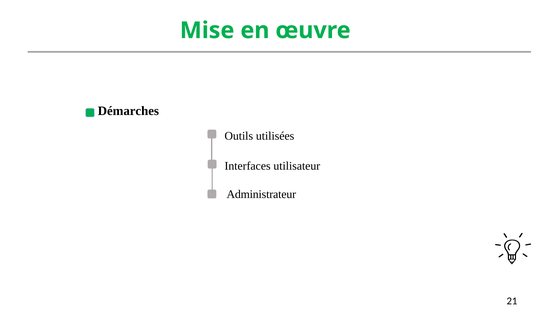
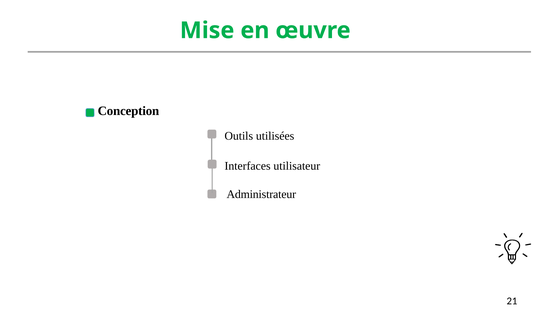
Démarches: Démarches -> Conception (128, 111)
